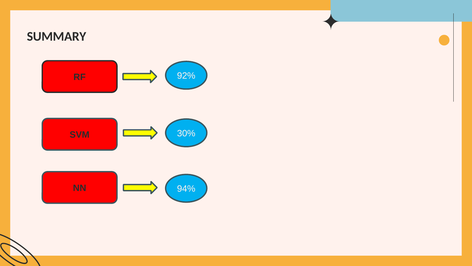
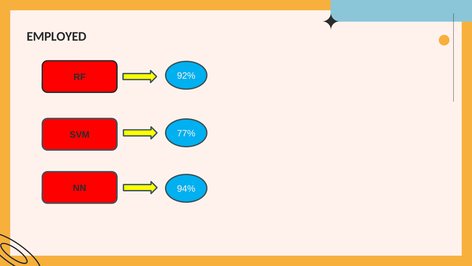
SUMMARY: SUMMARY -> EMPLOYED (57, 36)
30%: 30% -> 77% (186, 133)
